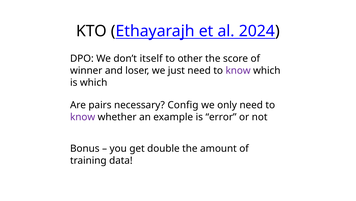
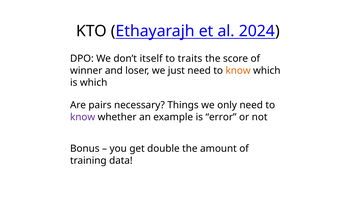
other: other -> traits (190, 58)
know colour: purple -> orange (238, 70)
Config: Config -> Things (183, 105)
